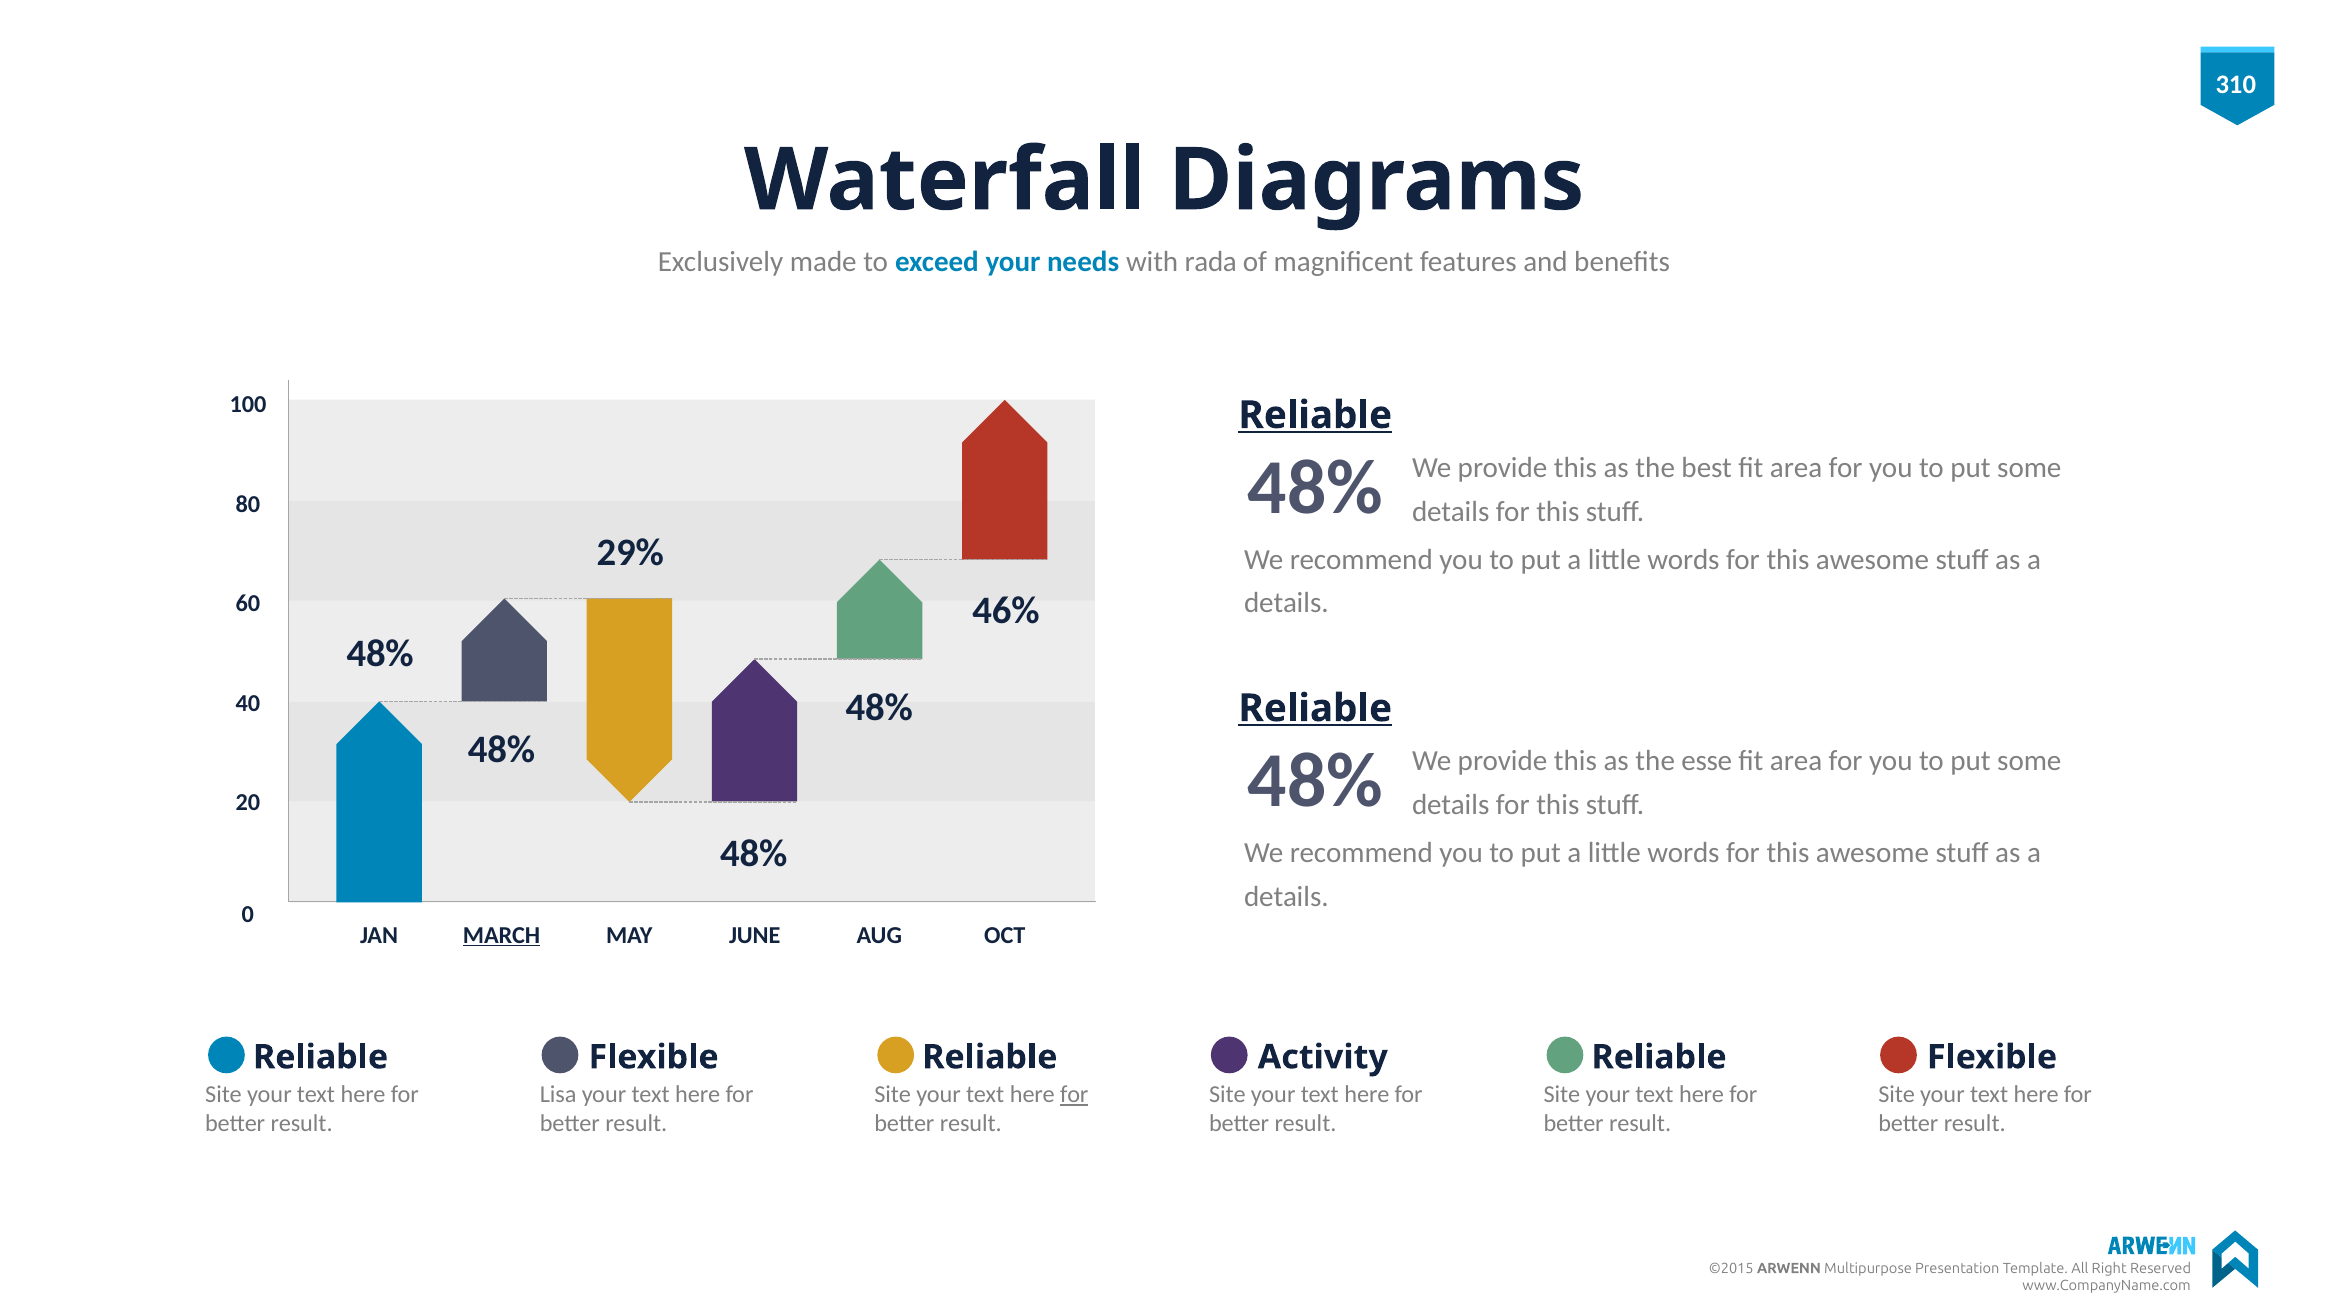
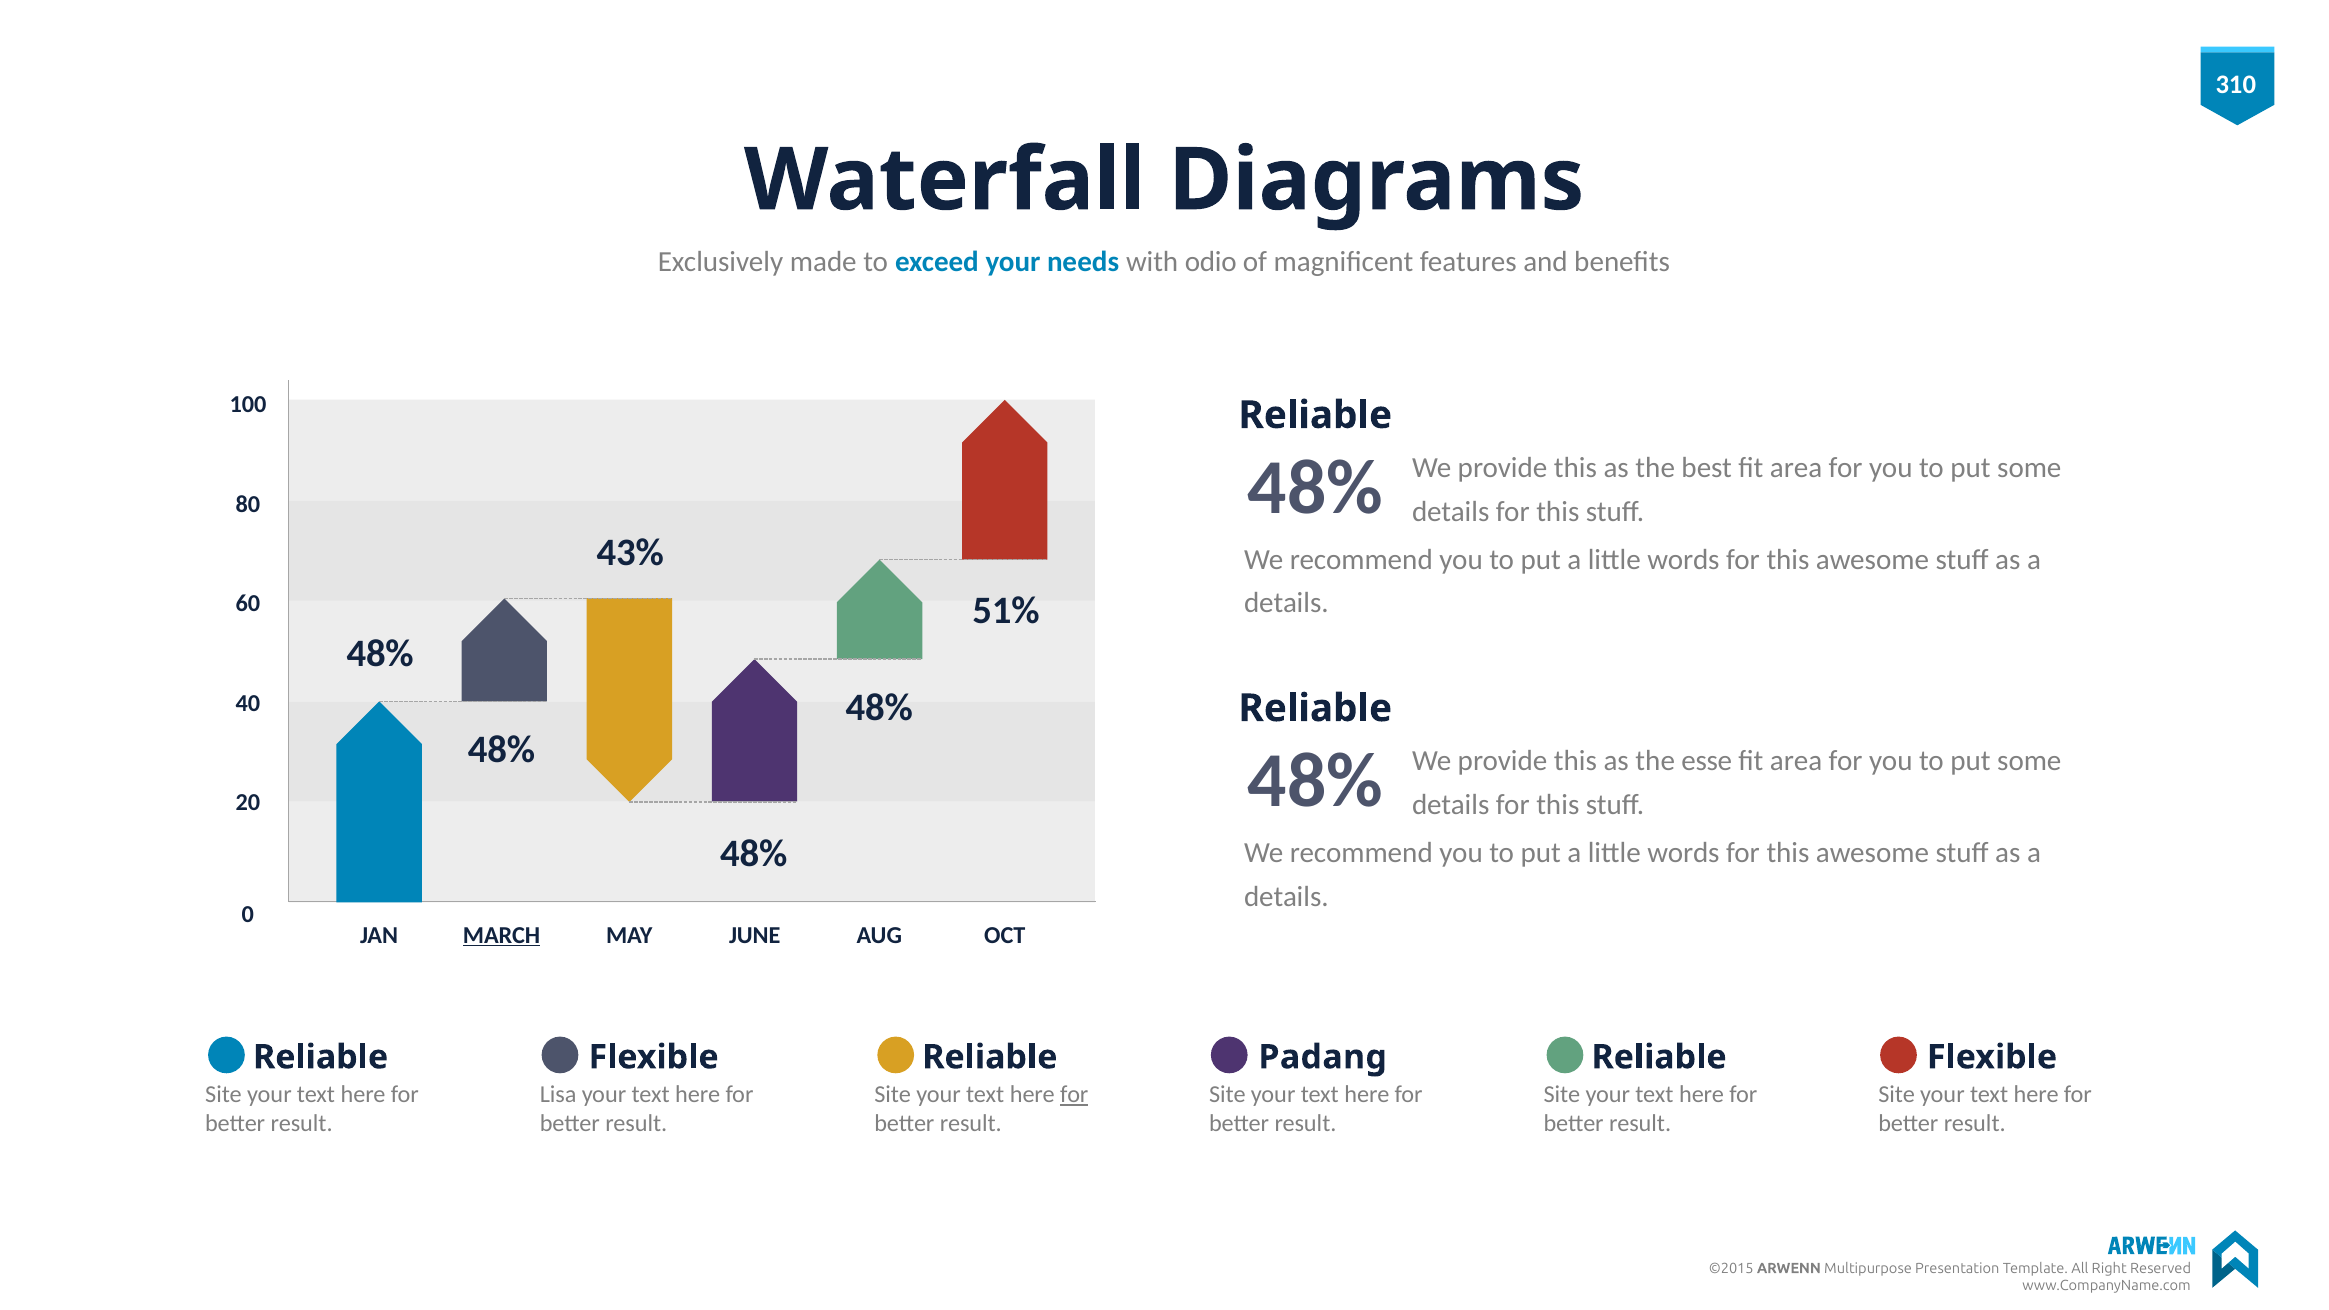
rada: rada -> odio (1211, 262)
Reliable underline: present -> none (1315, 415)
29%: 29% -> 43% (630, 553)
46%: 46% -> 51% (1006, 611)
Reliable underline: present -> none (1315, 708)
Activity: Activity -> Padang (1323, 1057)
